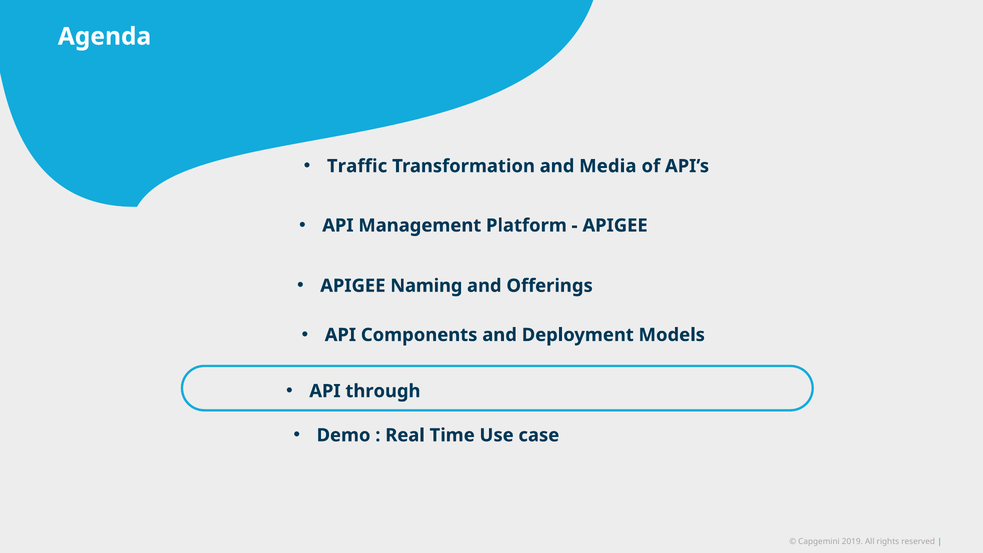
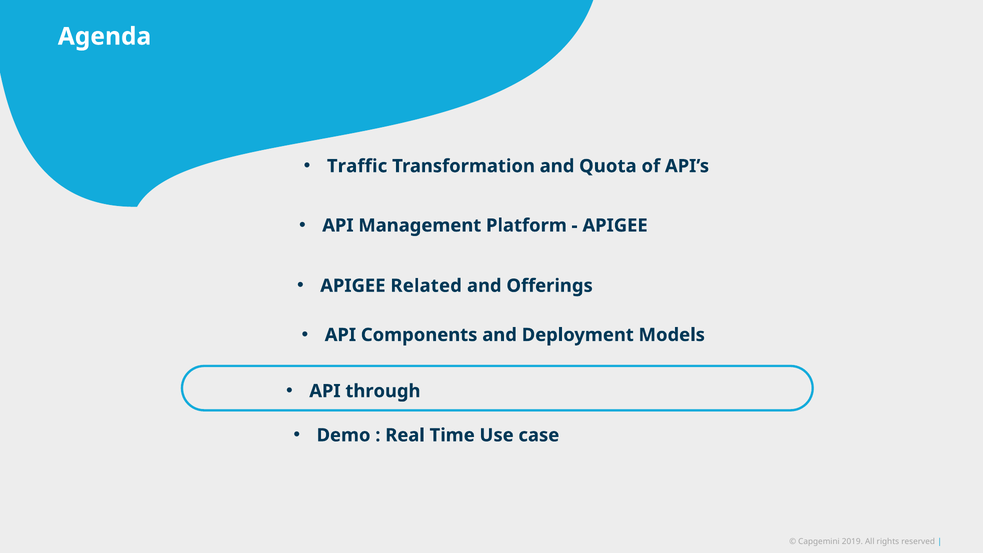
Media: Media -> Quota (608, 166)
Naming: Naming -> Related (426, 286)
